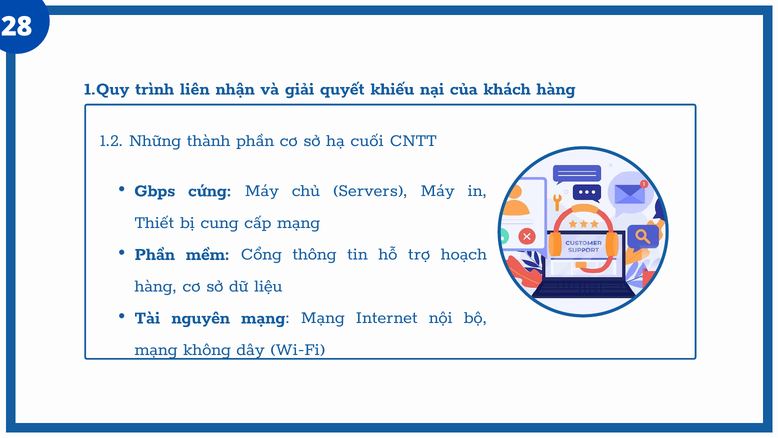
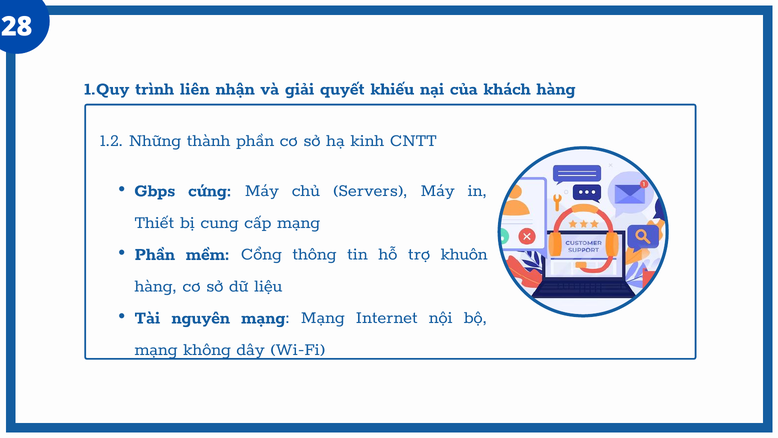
cuối: cuối -> kinh (367, 140)
hoạch: hoạch -> khuôn (464, 253)
